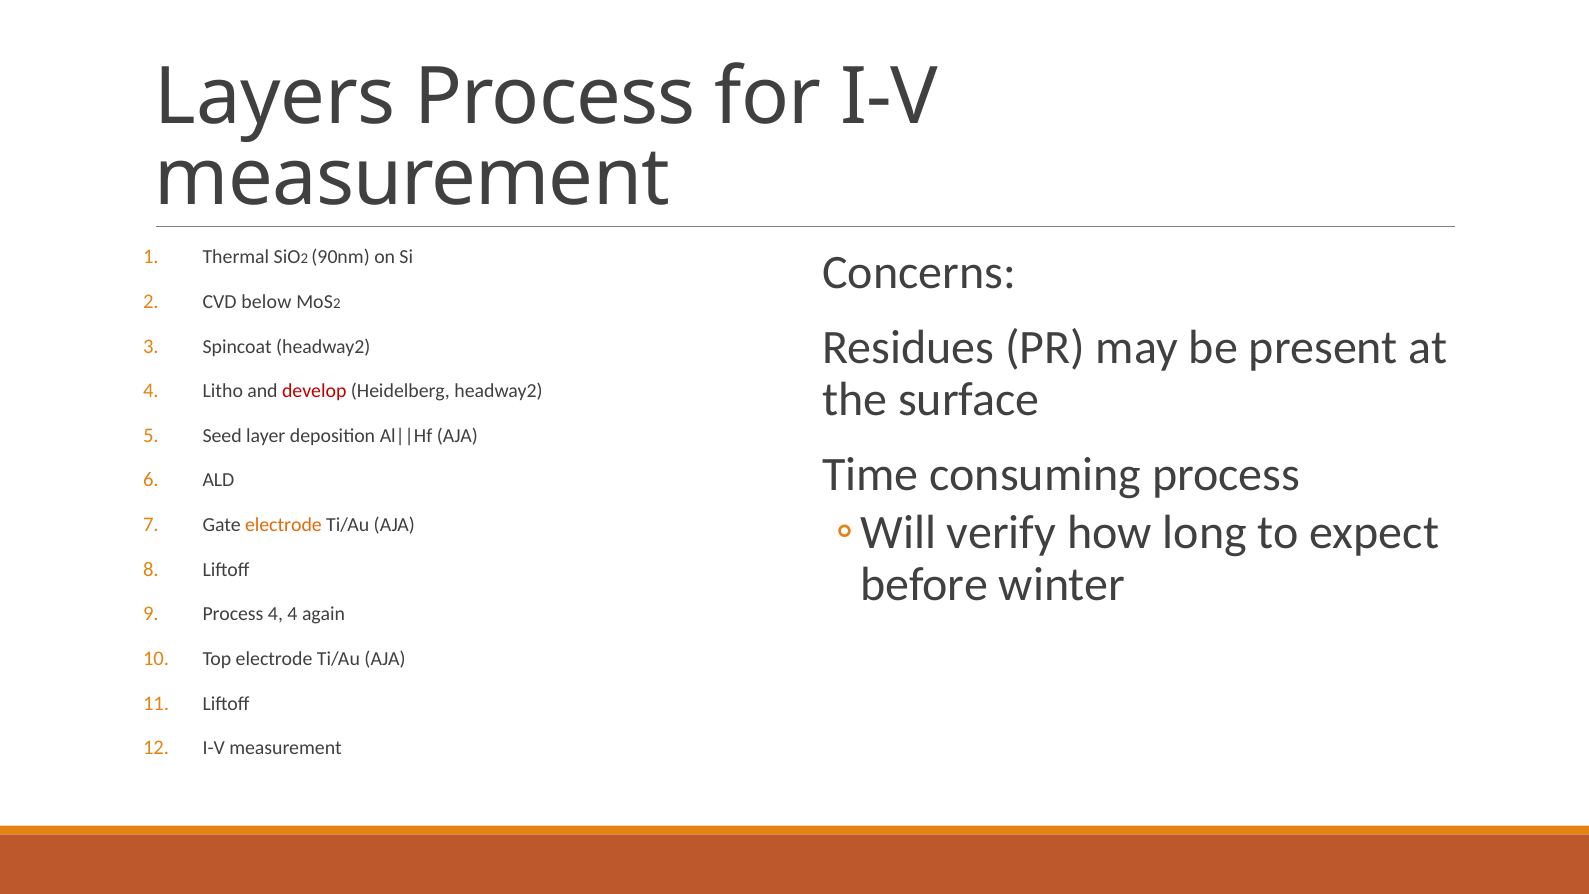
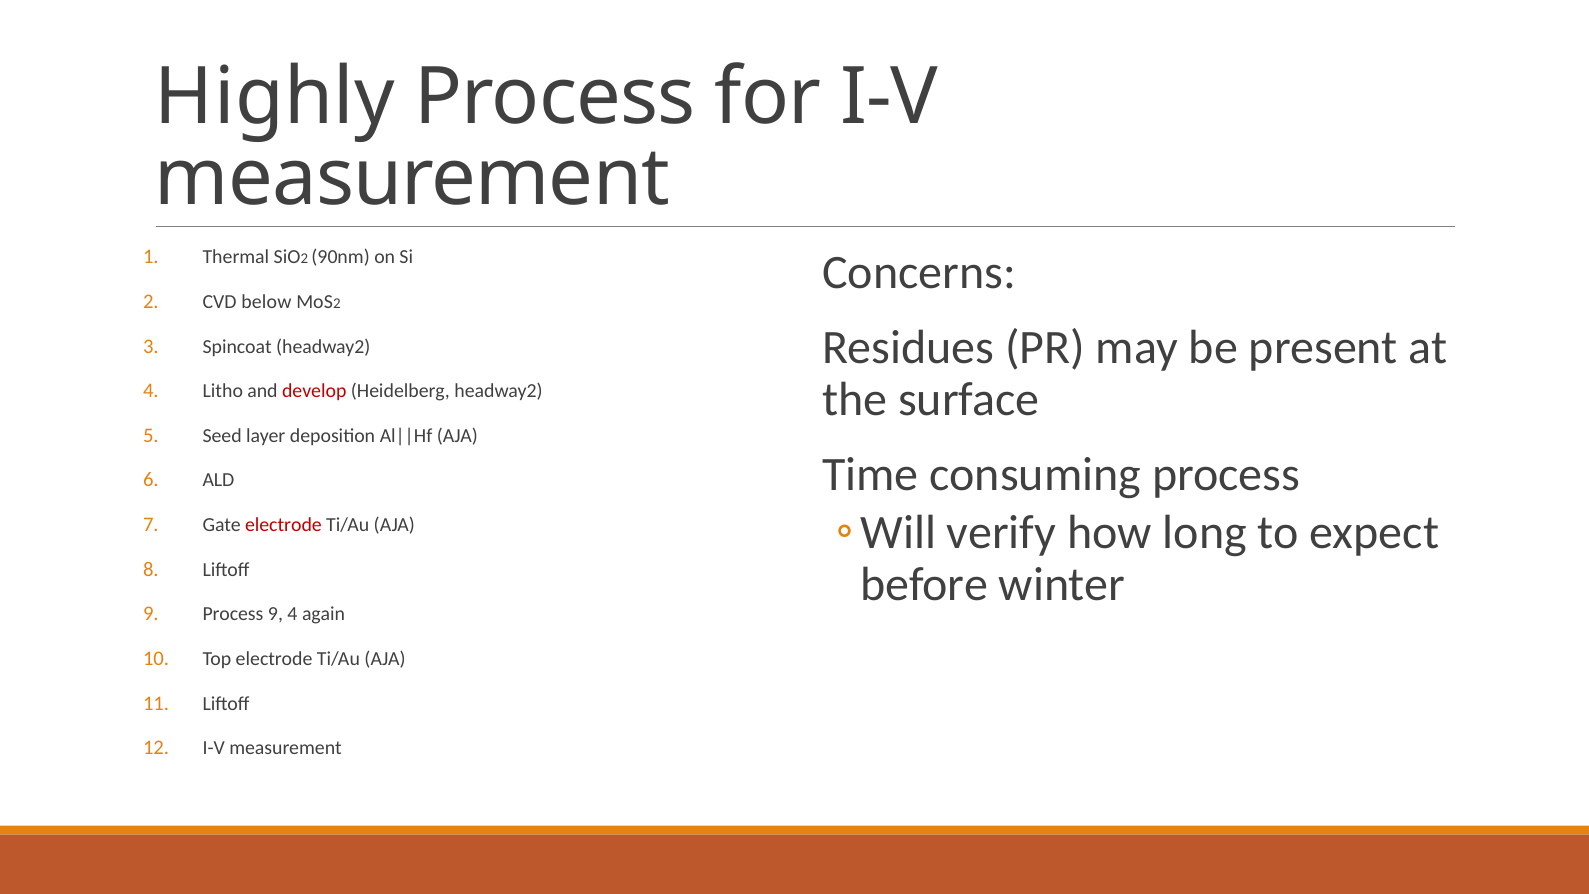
Layers: Layers -> Highly (275, 97)
electrode colour: orange -> red (283, 525)
Process 4: 4 -> 9 (275, 614)
